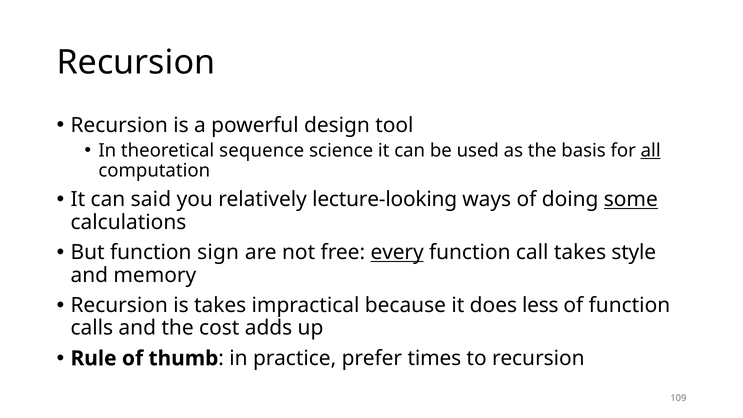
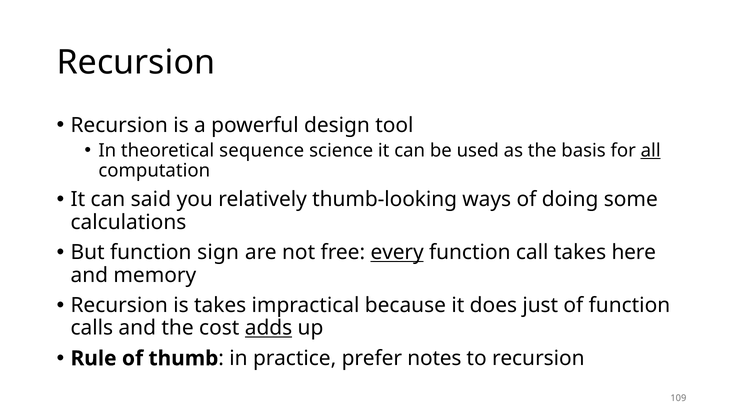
lecture-looking: lecture-looking -> thumb-looking (385, 200)
some underline: present -> none (631, 200)
style: style -> here (634, 252)
less: less -> just (540, 305)
adds underline: none -> present (269, 328)
times: times -> notes (434, 358)
